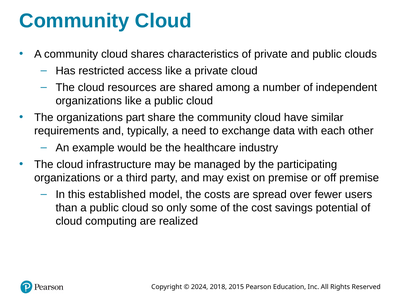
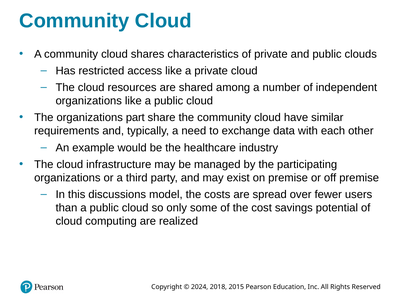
established: established -> discussions (117, 194)
